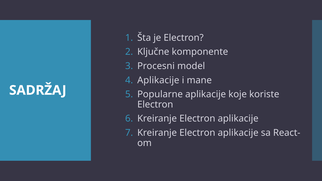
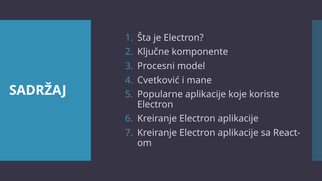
Aplikacije: Aplikacije -> Cvetković (158, 80)
